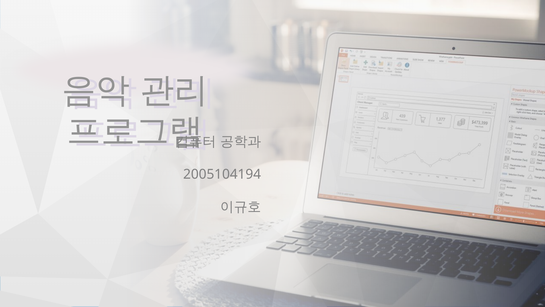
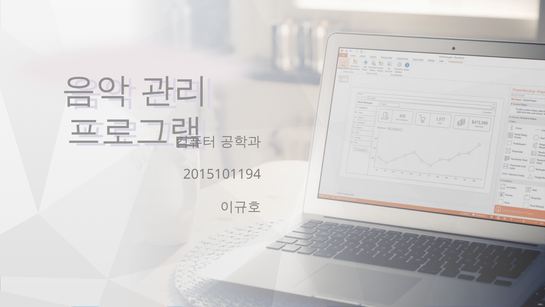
2005104194: 2005104194 -> 2015101194 (222, 174)
